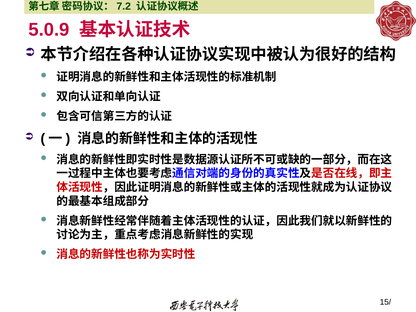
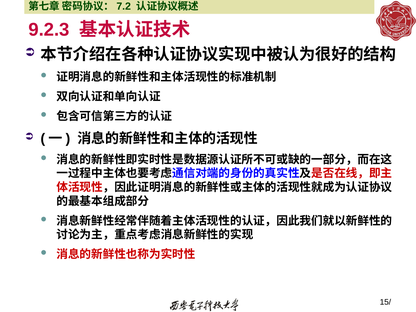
5.0.9: 5.0.9 -> 9.2.3 (49, 30)
